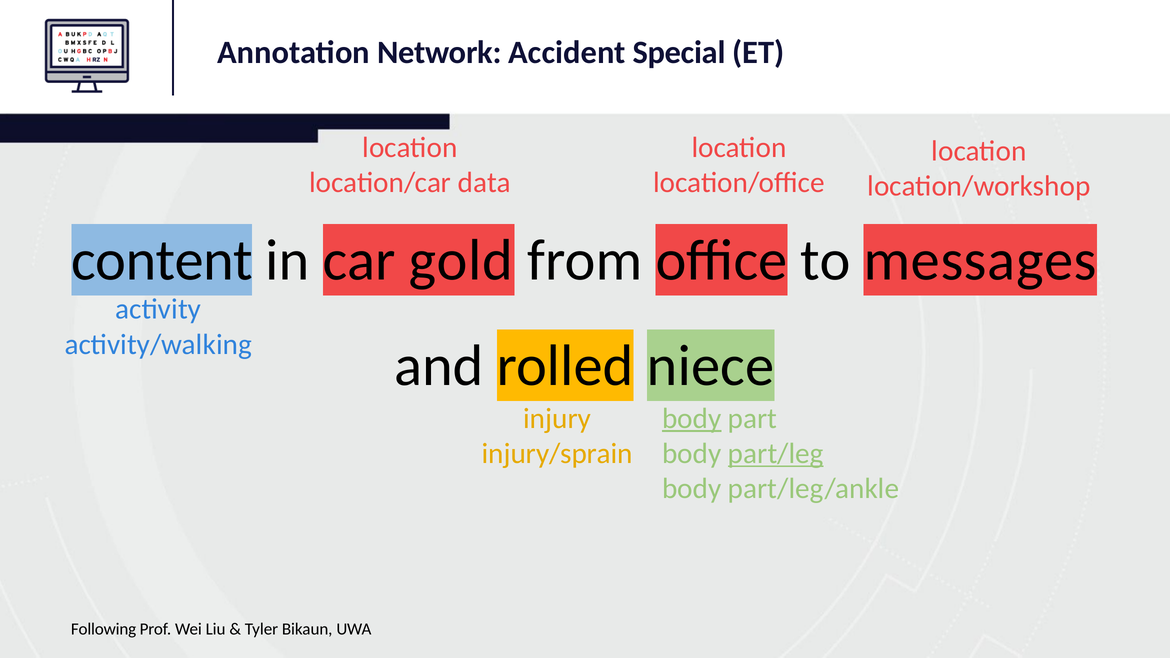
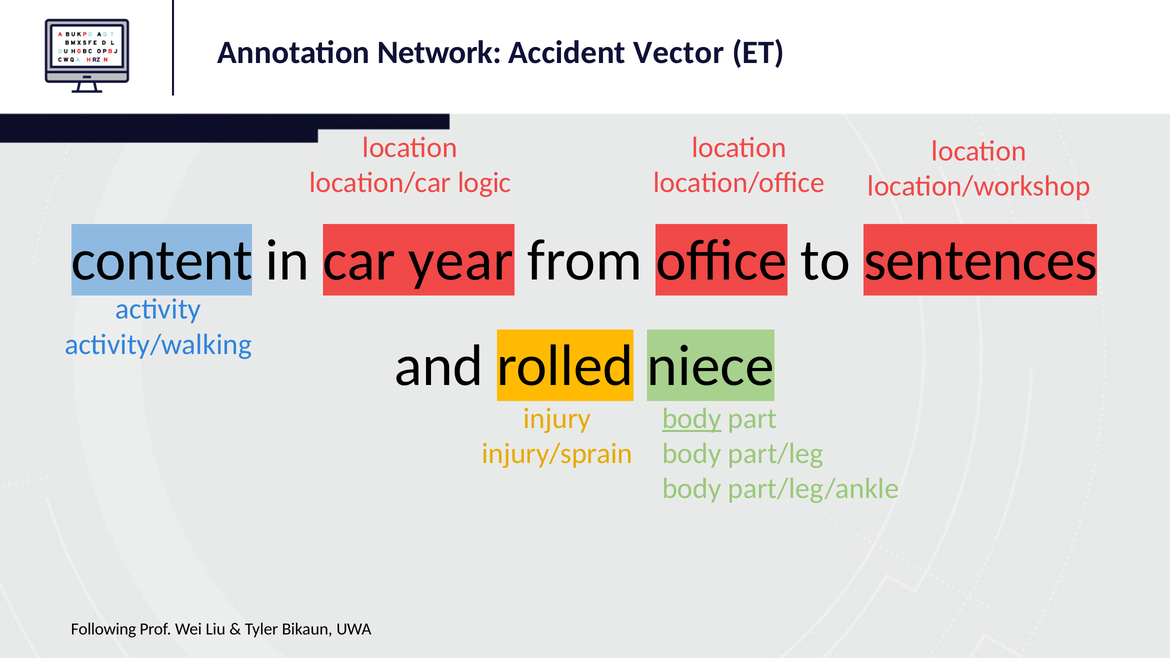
Special: Special -> Vector (679, 53)
data: data -> logic (484, 183)
gold: gold -> year (461, 261)
messages: messages -> sentences (981, 261)
part/leg underline: present -> none (776, 454)
